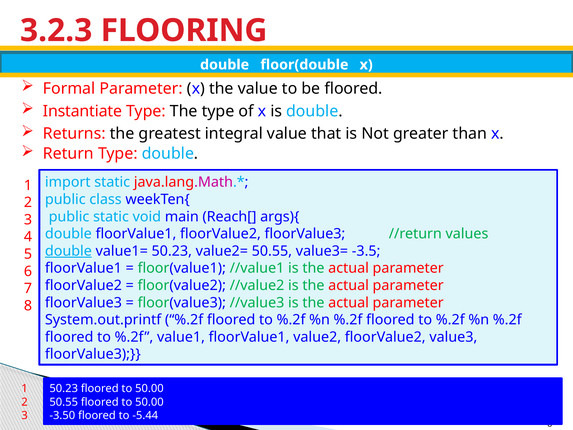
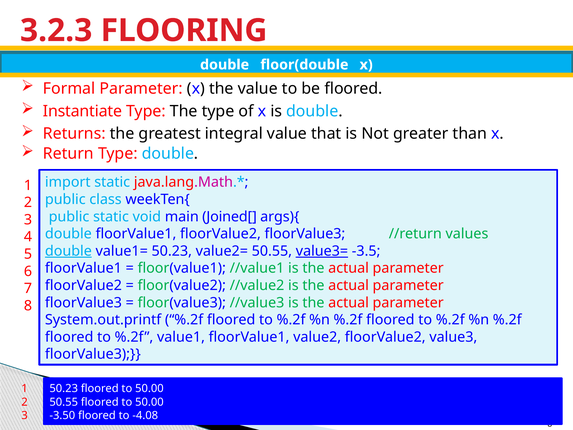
Reach[: Reach[ -> Joined[ (230, 217)
value3= underline: none -> present (322, 251)
-5.44: -5.44 -> -4.08 (145, 415)
